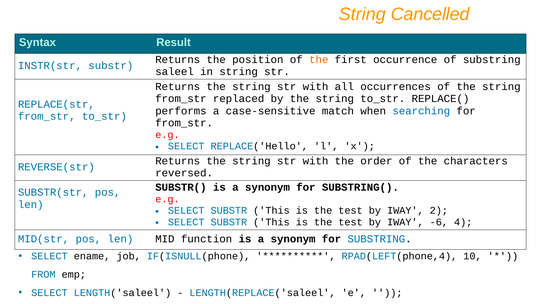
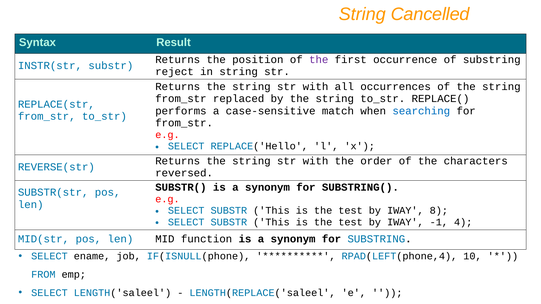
the colour: orange -> purple (319, 60)
saleel: saleel -> reject (175, 72)
2: 2 -> 8 (439, 211)
-6: -6 -> -1 (439, 222)
